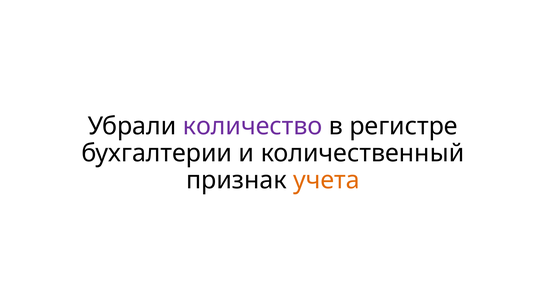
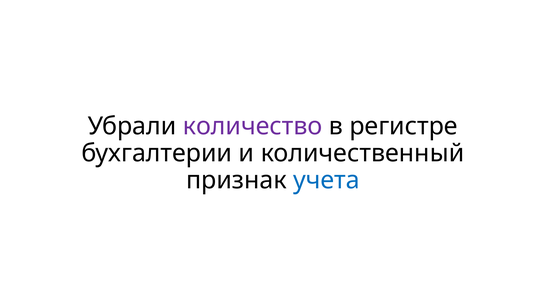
учета colour: orange -> blue (327, 180)
